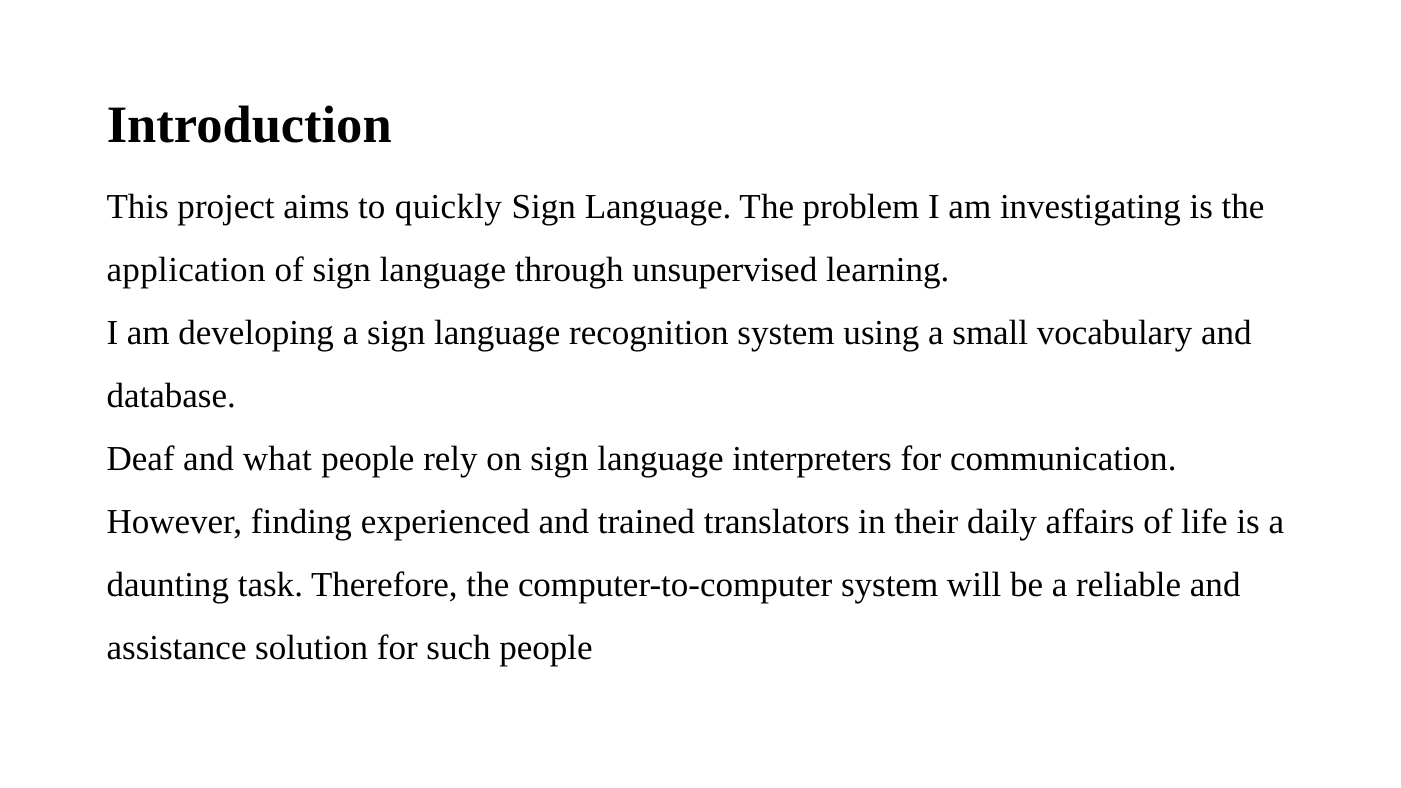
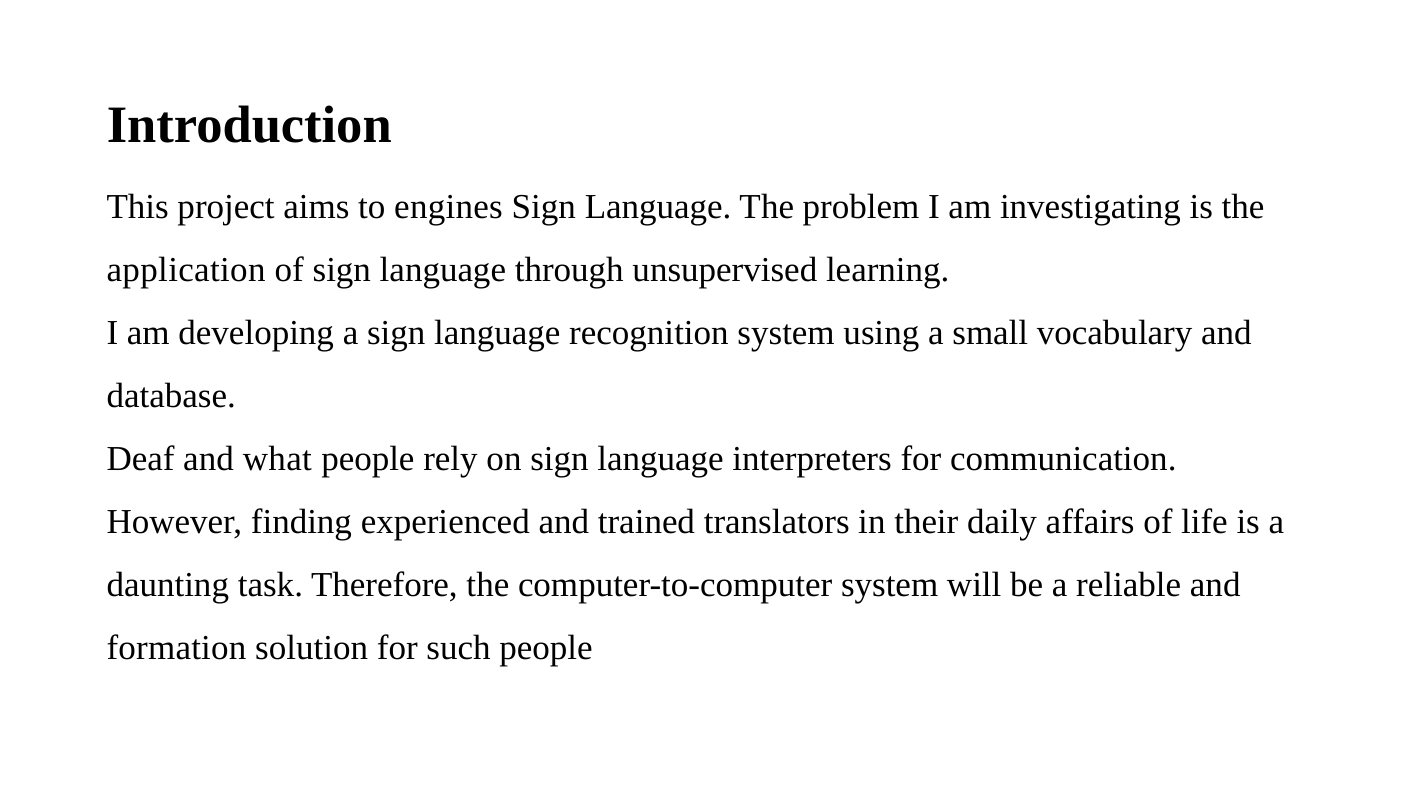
quickly: quickly -> engines (448, 207)
assistance: assistance -> formation (176, 648)
